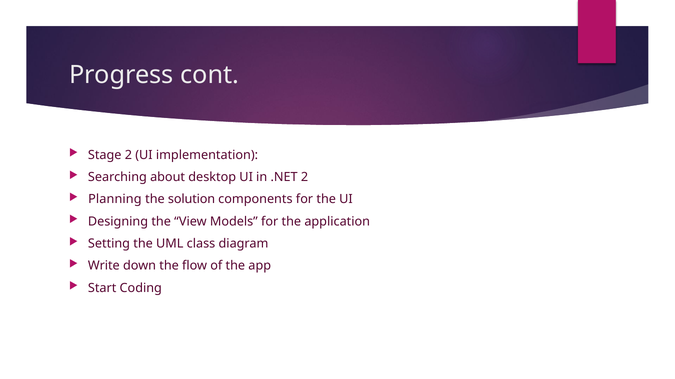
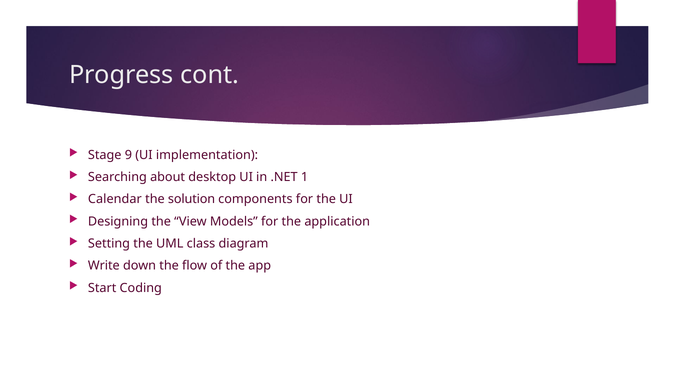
Stage 2: 2 -> 9 (128, 155)
.NET 2: 2 -> 1 (305, 177)
Planning: Planning -> Calendar (115, 200)
